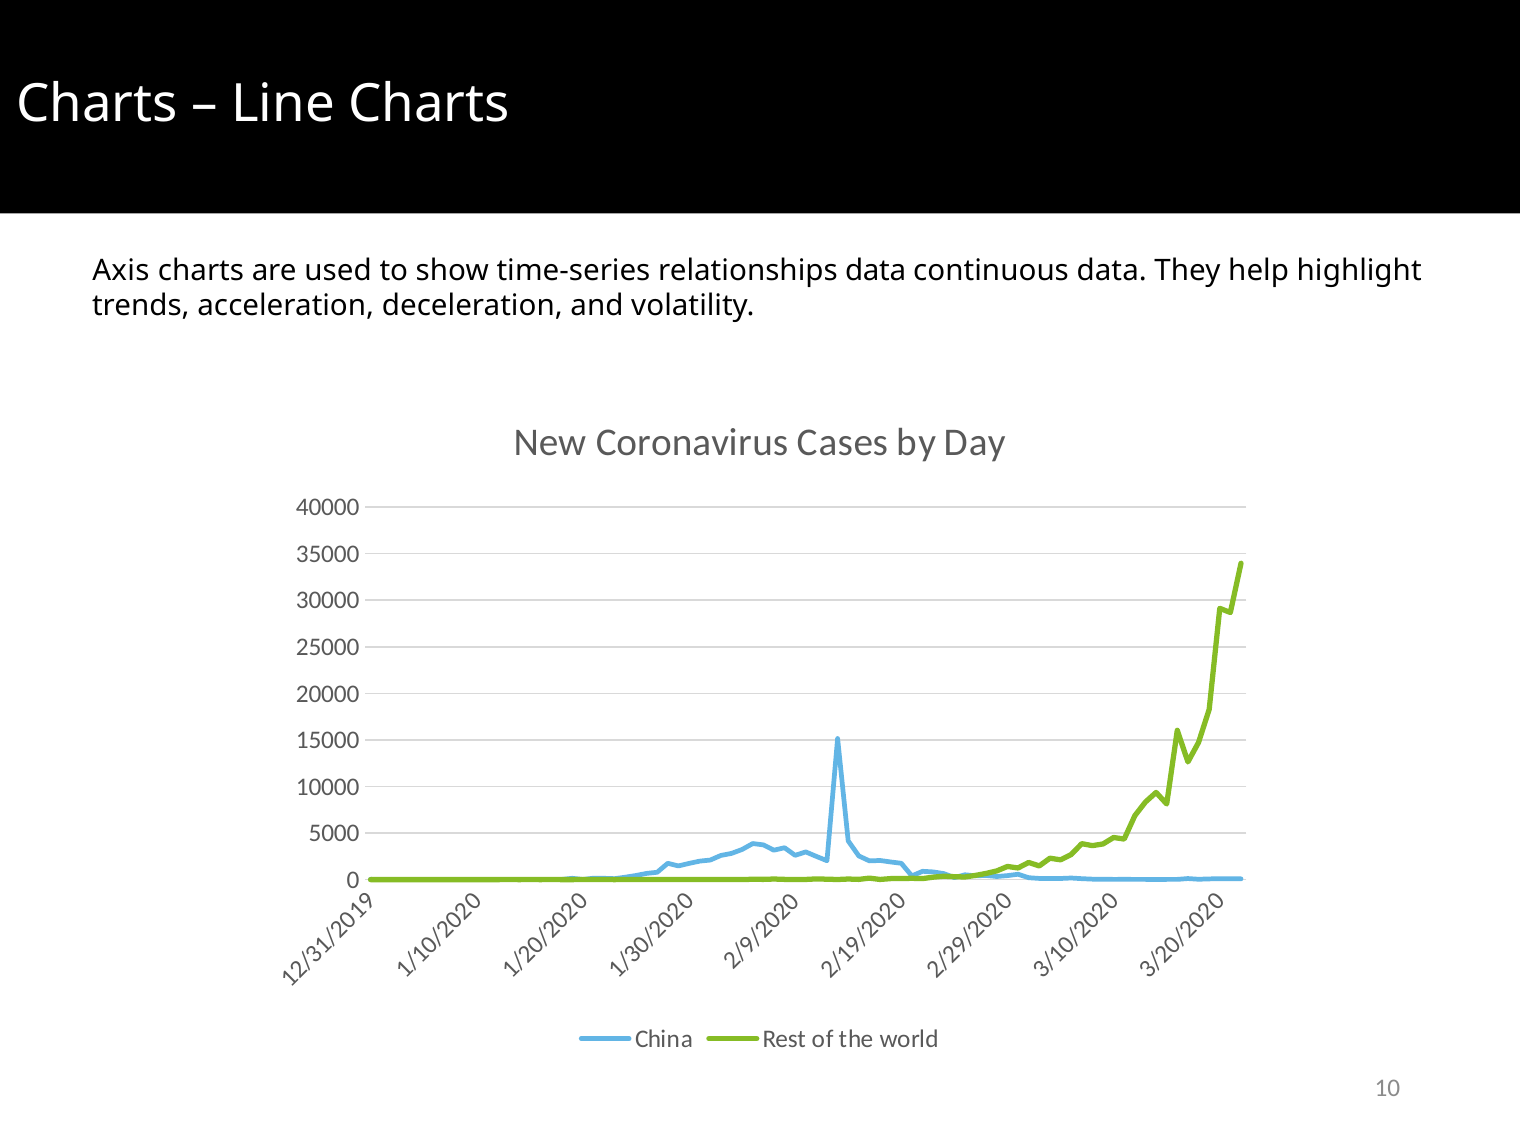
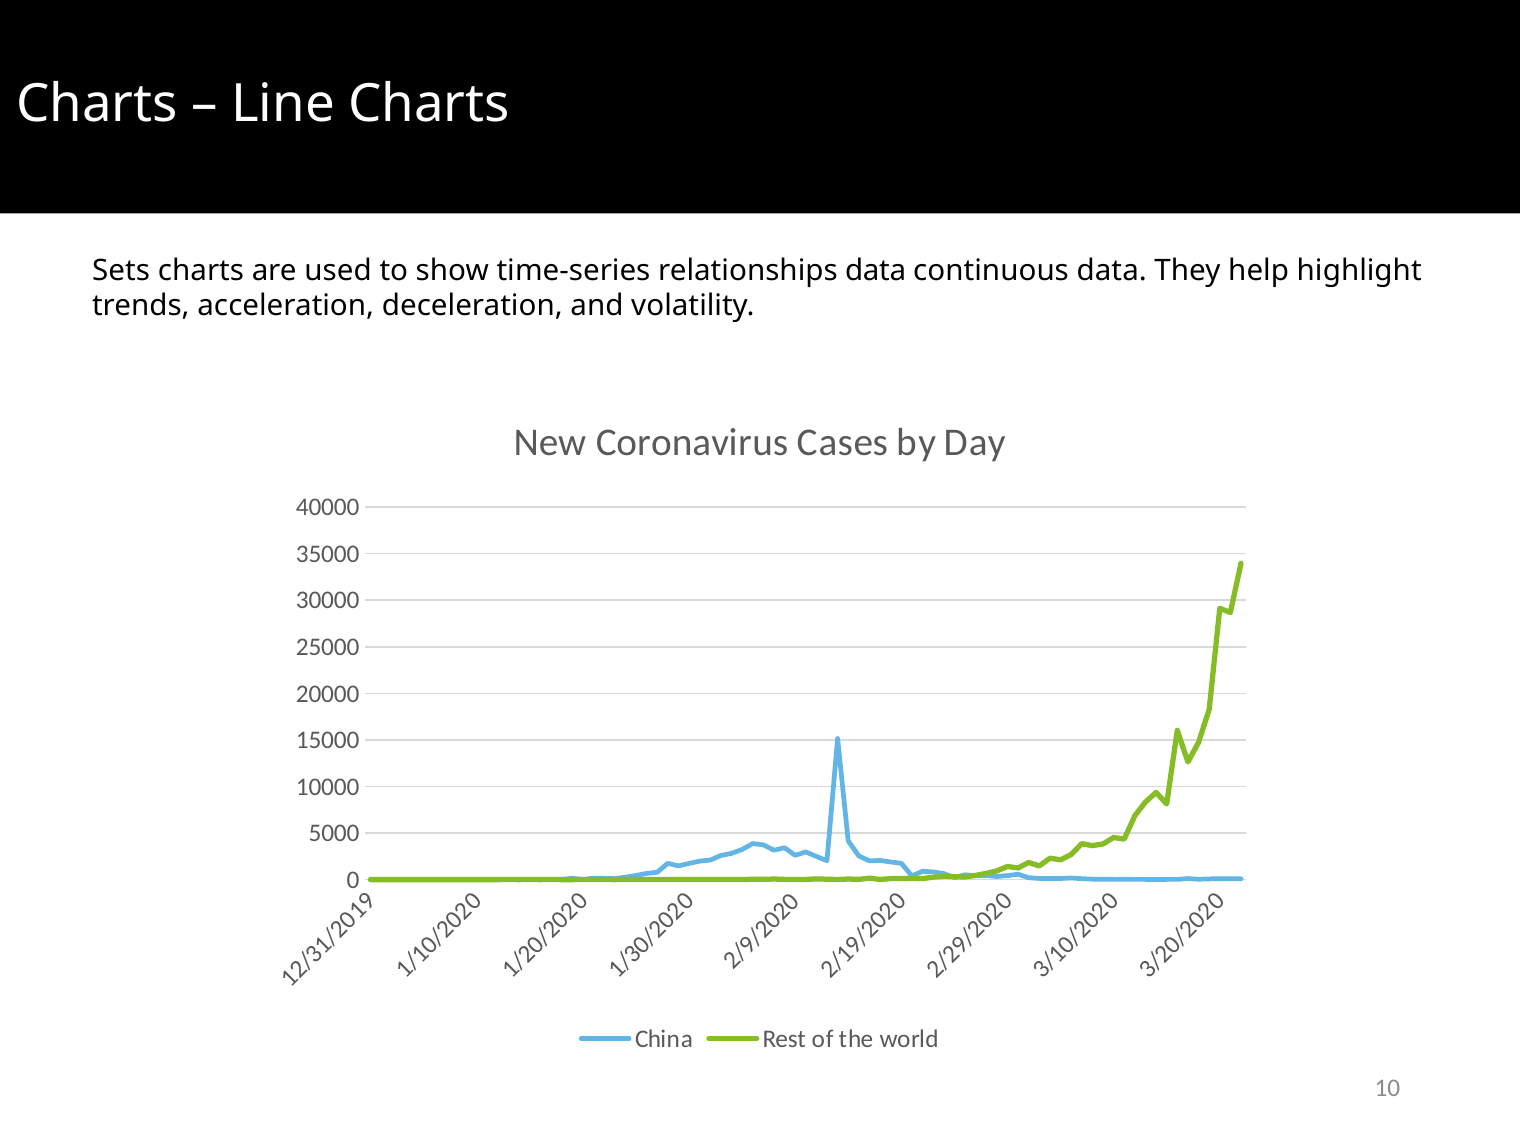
Axis: Axis -> Sets (121, 271)
